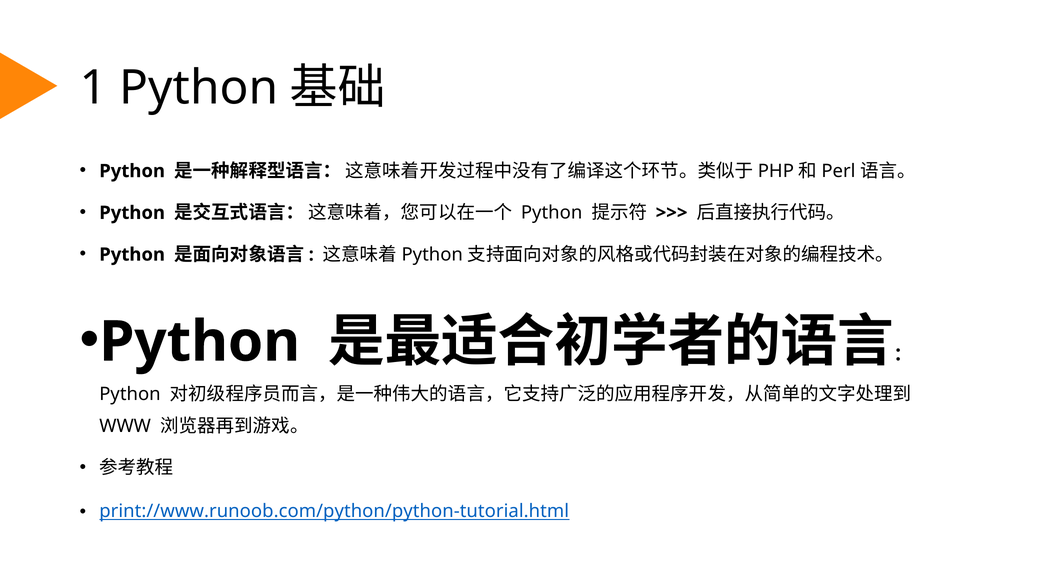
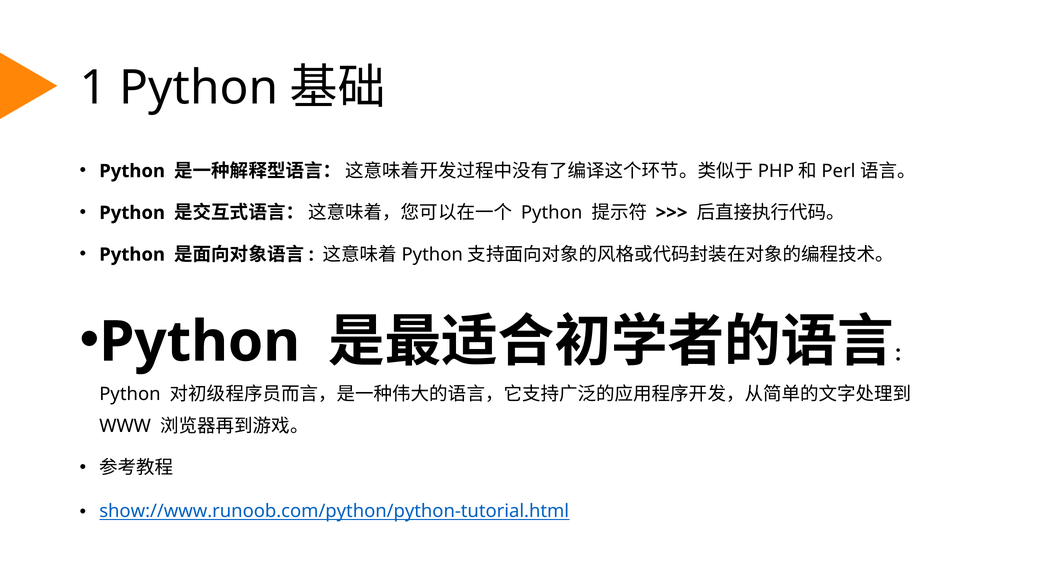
print://www.runoob.com/python/python-tutorial.html: print://www.runoob.com/python/python-tutorial.html -> show://www.runoob.com/python/python-tutorial.html (334, 511)
